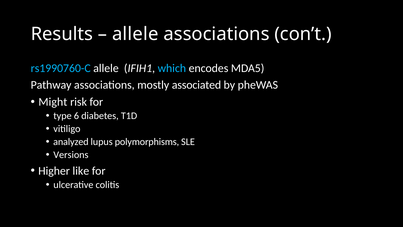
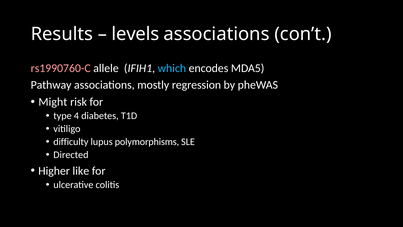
allele: allele -> levels (135, 34)
rs1990760-C colour: light blue -> pink (61, 68)
associated: associated -> regression (196, 85)
6: 6 -> 4 (76, 116)
analyzed: analyzed -> difficulty (71, 142)
Versions: Versions -> Directed (71, 155)
